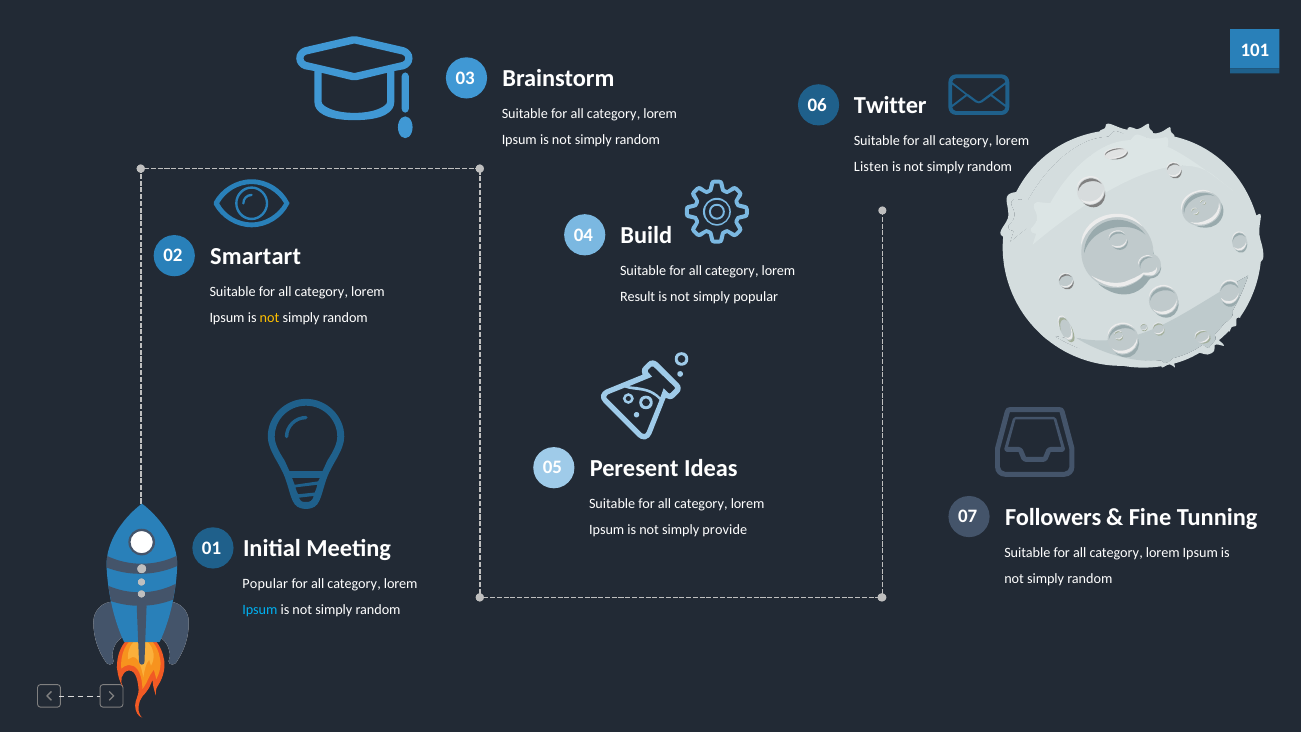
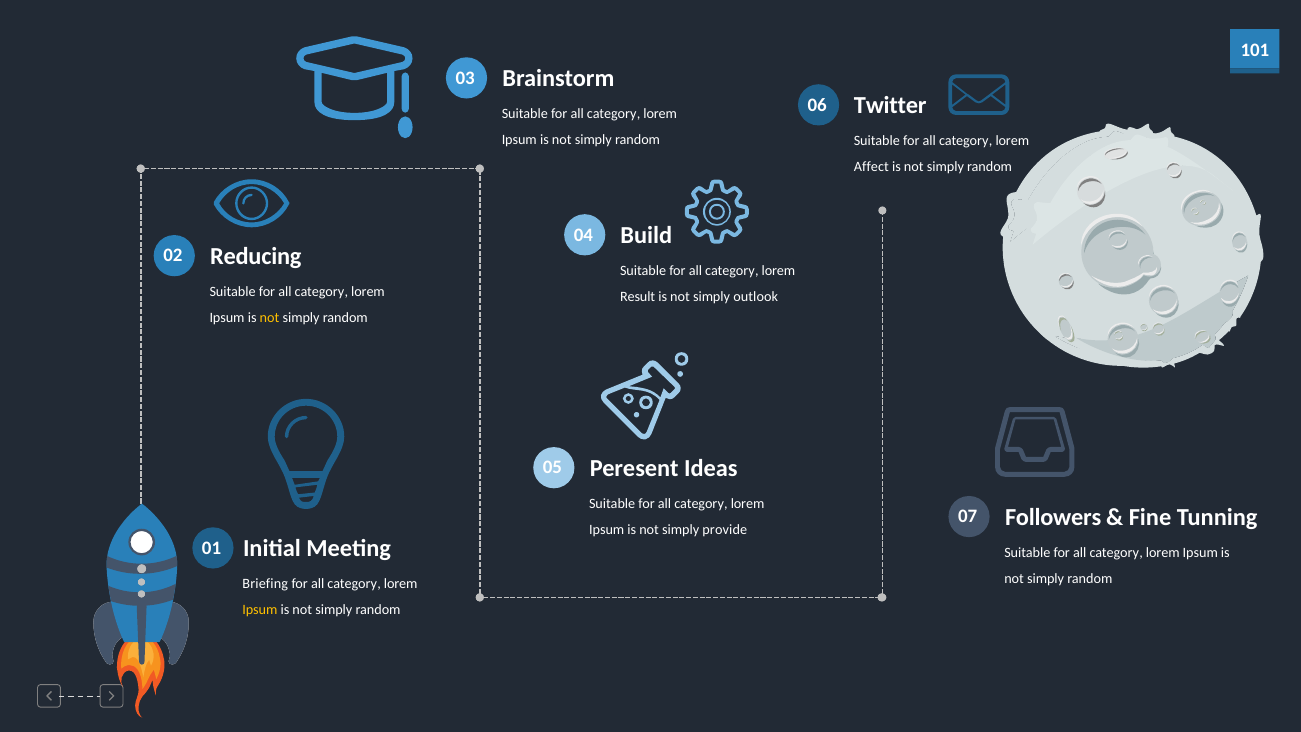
Listen: Listen -> Affect (871, 167)
Smartart: Smartart -> Reducing (256, 256)
simply popular: popular -> outlook (756, 297)
Popular: Popular -> Briefing (265, 584)
Ipsum colour: light blue -> yellow (260, 610)
